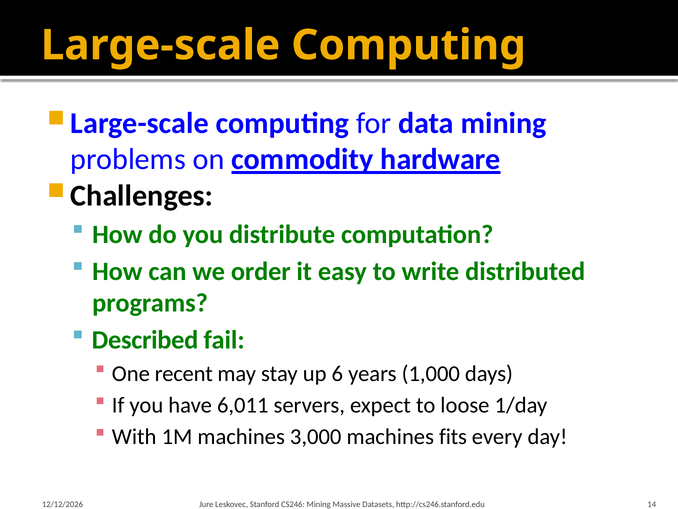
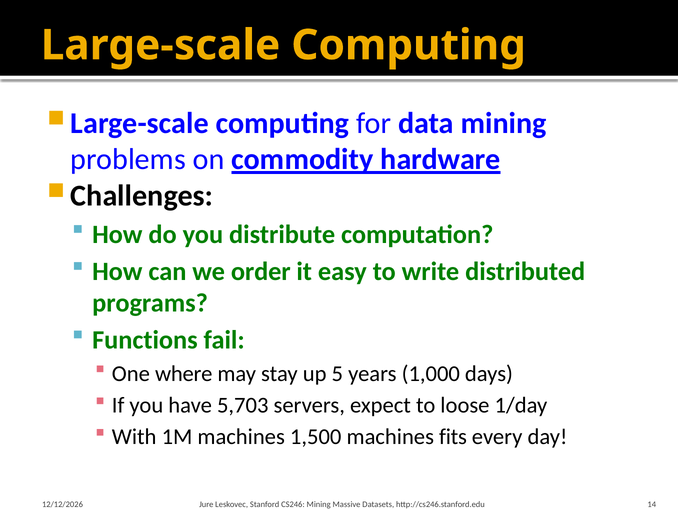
Described: Described -> Functions (145, 340)
recent: recent -> where (184, 373)
6: 6 -> 5 (337, 373)
6,011: 6,011 -> 5,703 (243, 405)
3,000: 3,000 -> 1,500 (316, 436)
